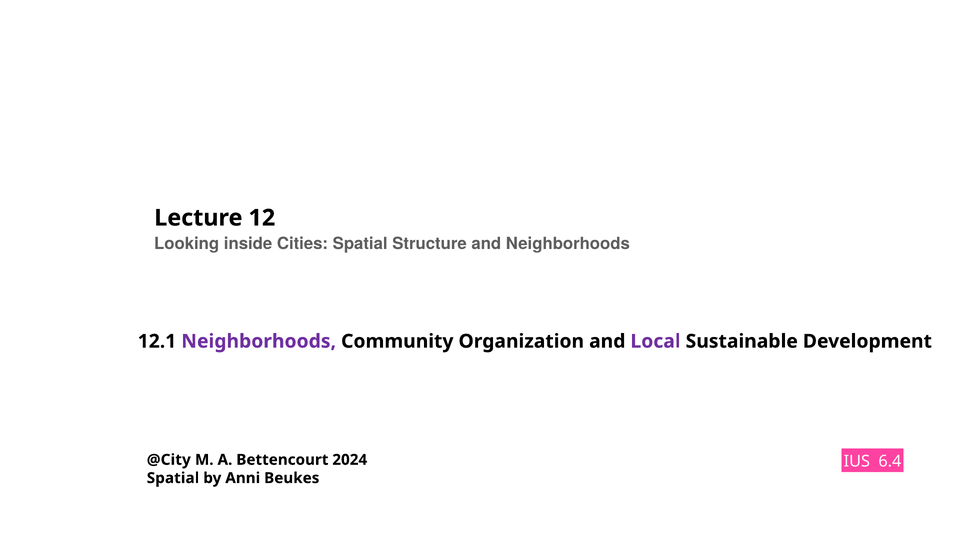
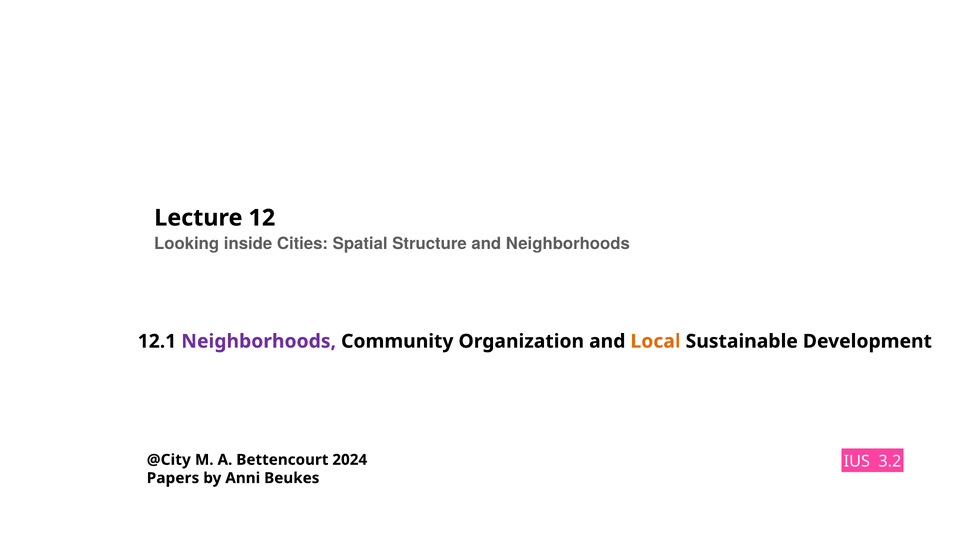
Local colour: purple -> orange (656, 341)
6.4: 6.4 -> 3.2 (890, 461)
Spatial: Spatial -> Papers (173, 478)
